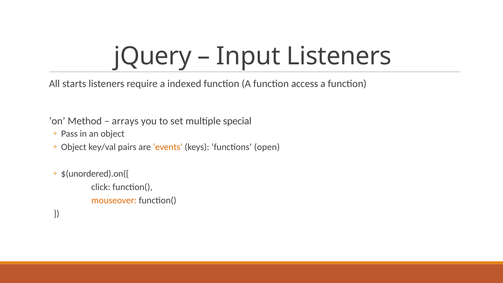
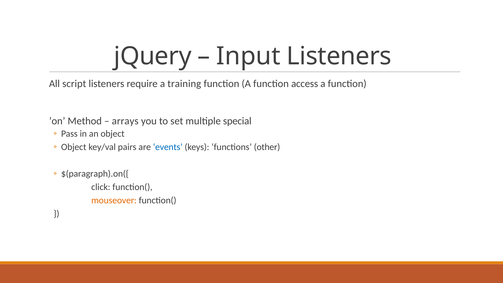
starts: starts -> script (74, 84)
indexed: indexed -> training (184, 84)
events colour: orange -> blue (168, 147)
open: open -> other (267, 147)
$(unordered).on({: $(unordered).on({ -> $(paragraph).on({ (95, 174)
